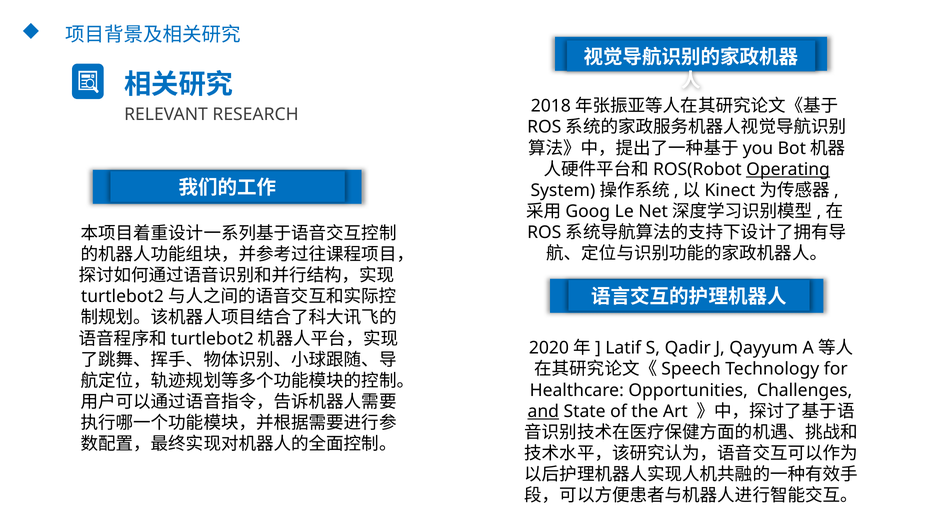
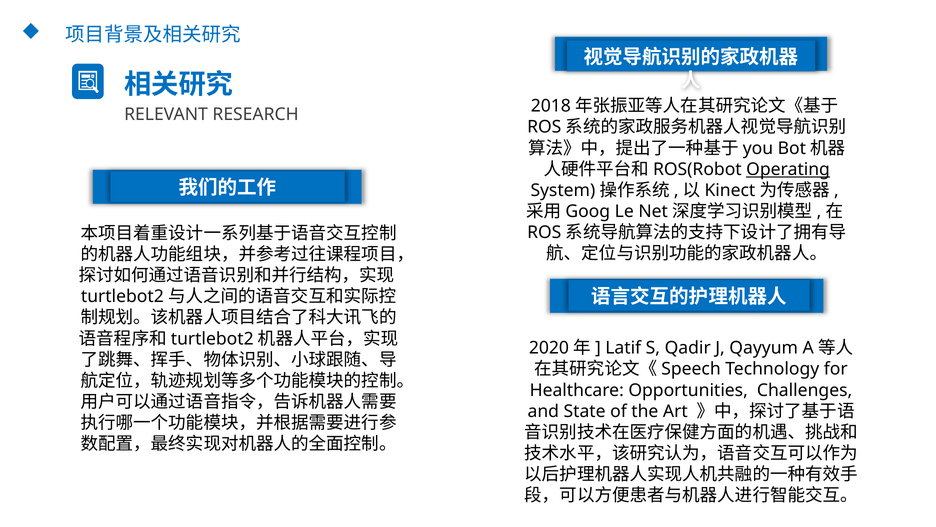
and underline: present -> none (543, 411)
